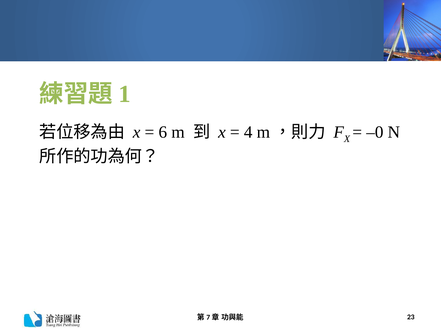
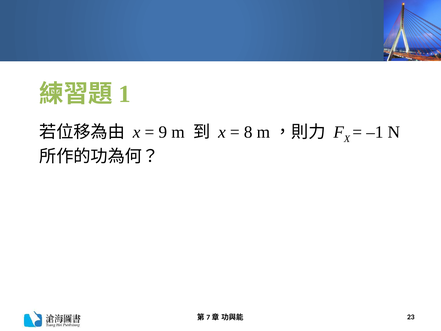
6: 6 -> 9 (163, 132)
4: 4 -> 8 (248, 132)
–0: –0 -> –1 (375, 132)
